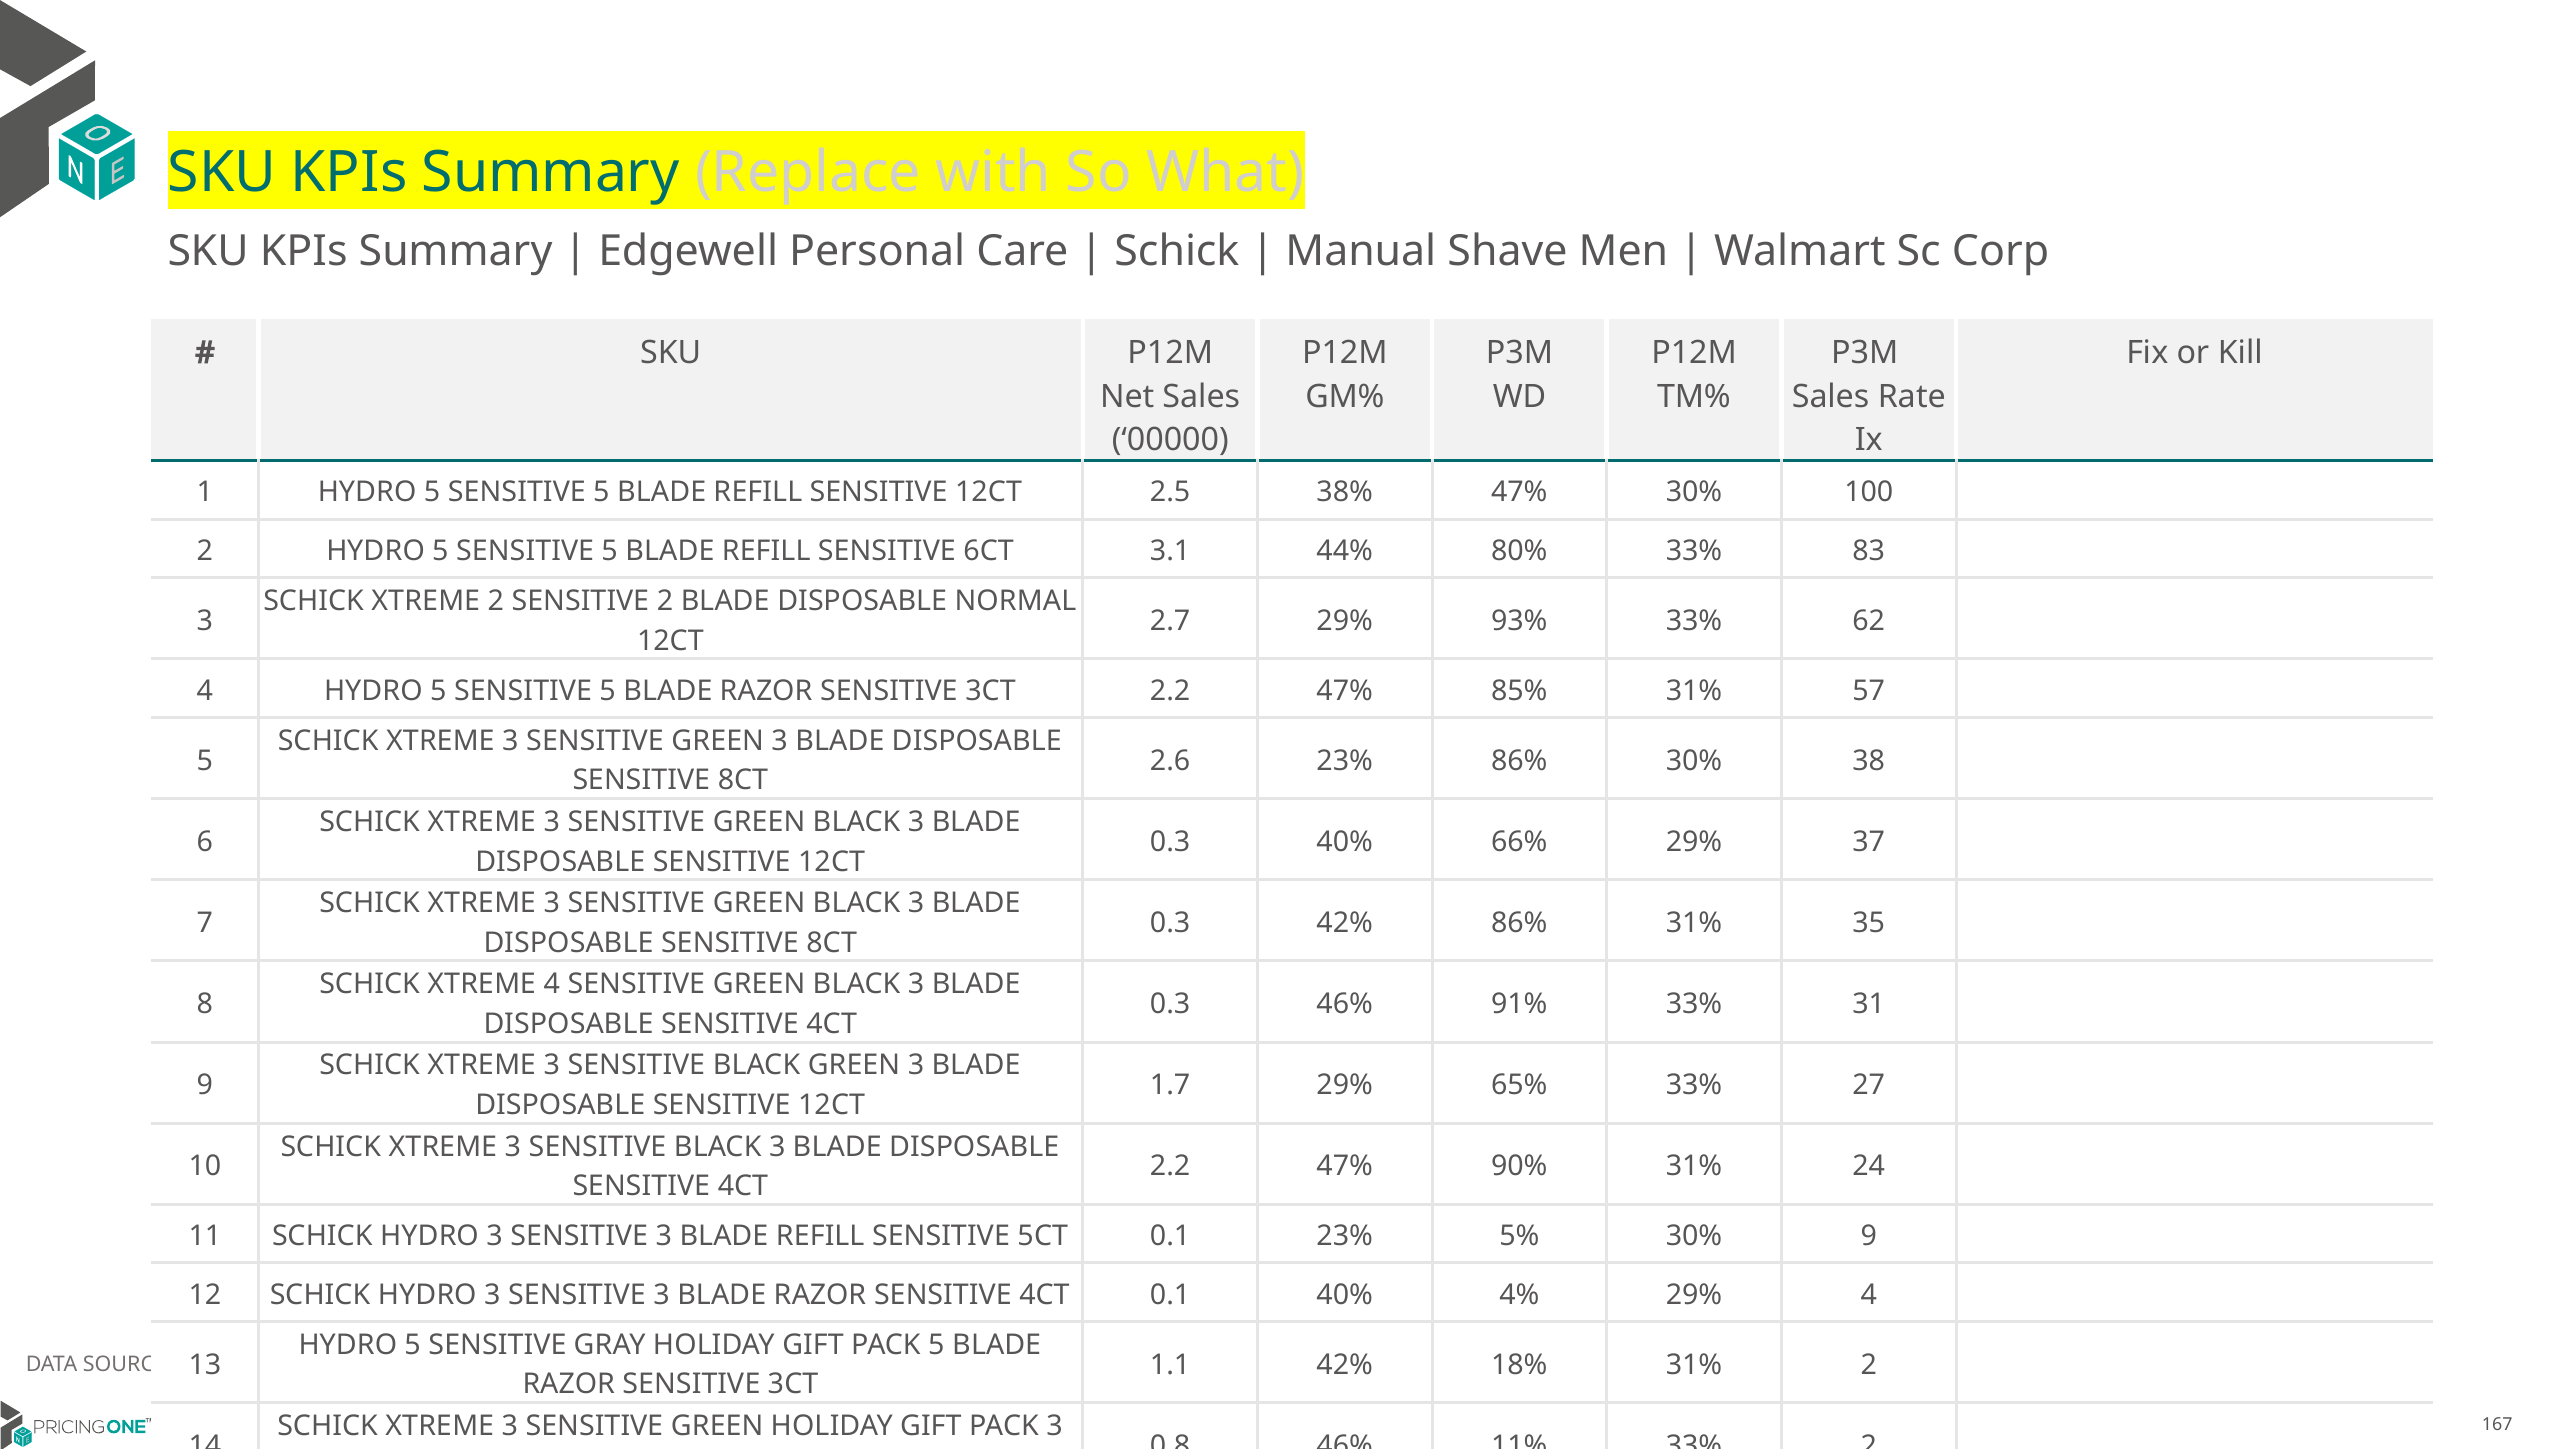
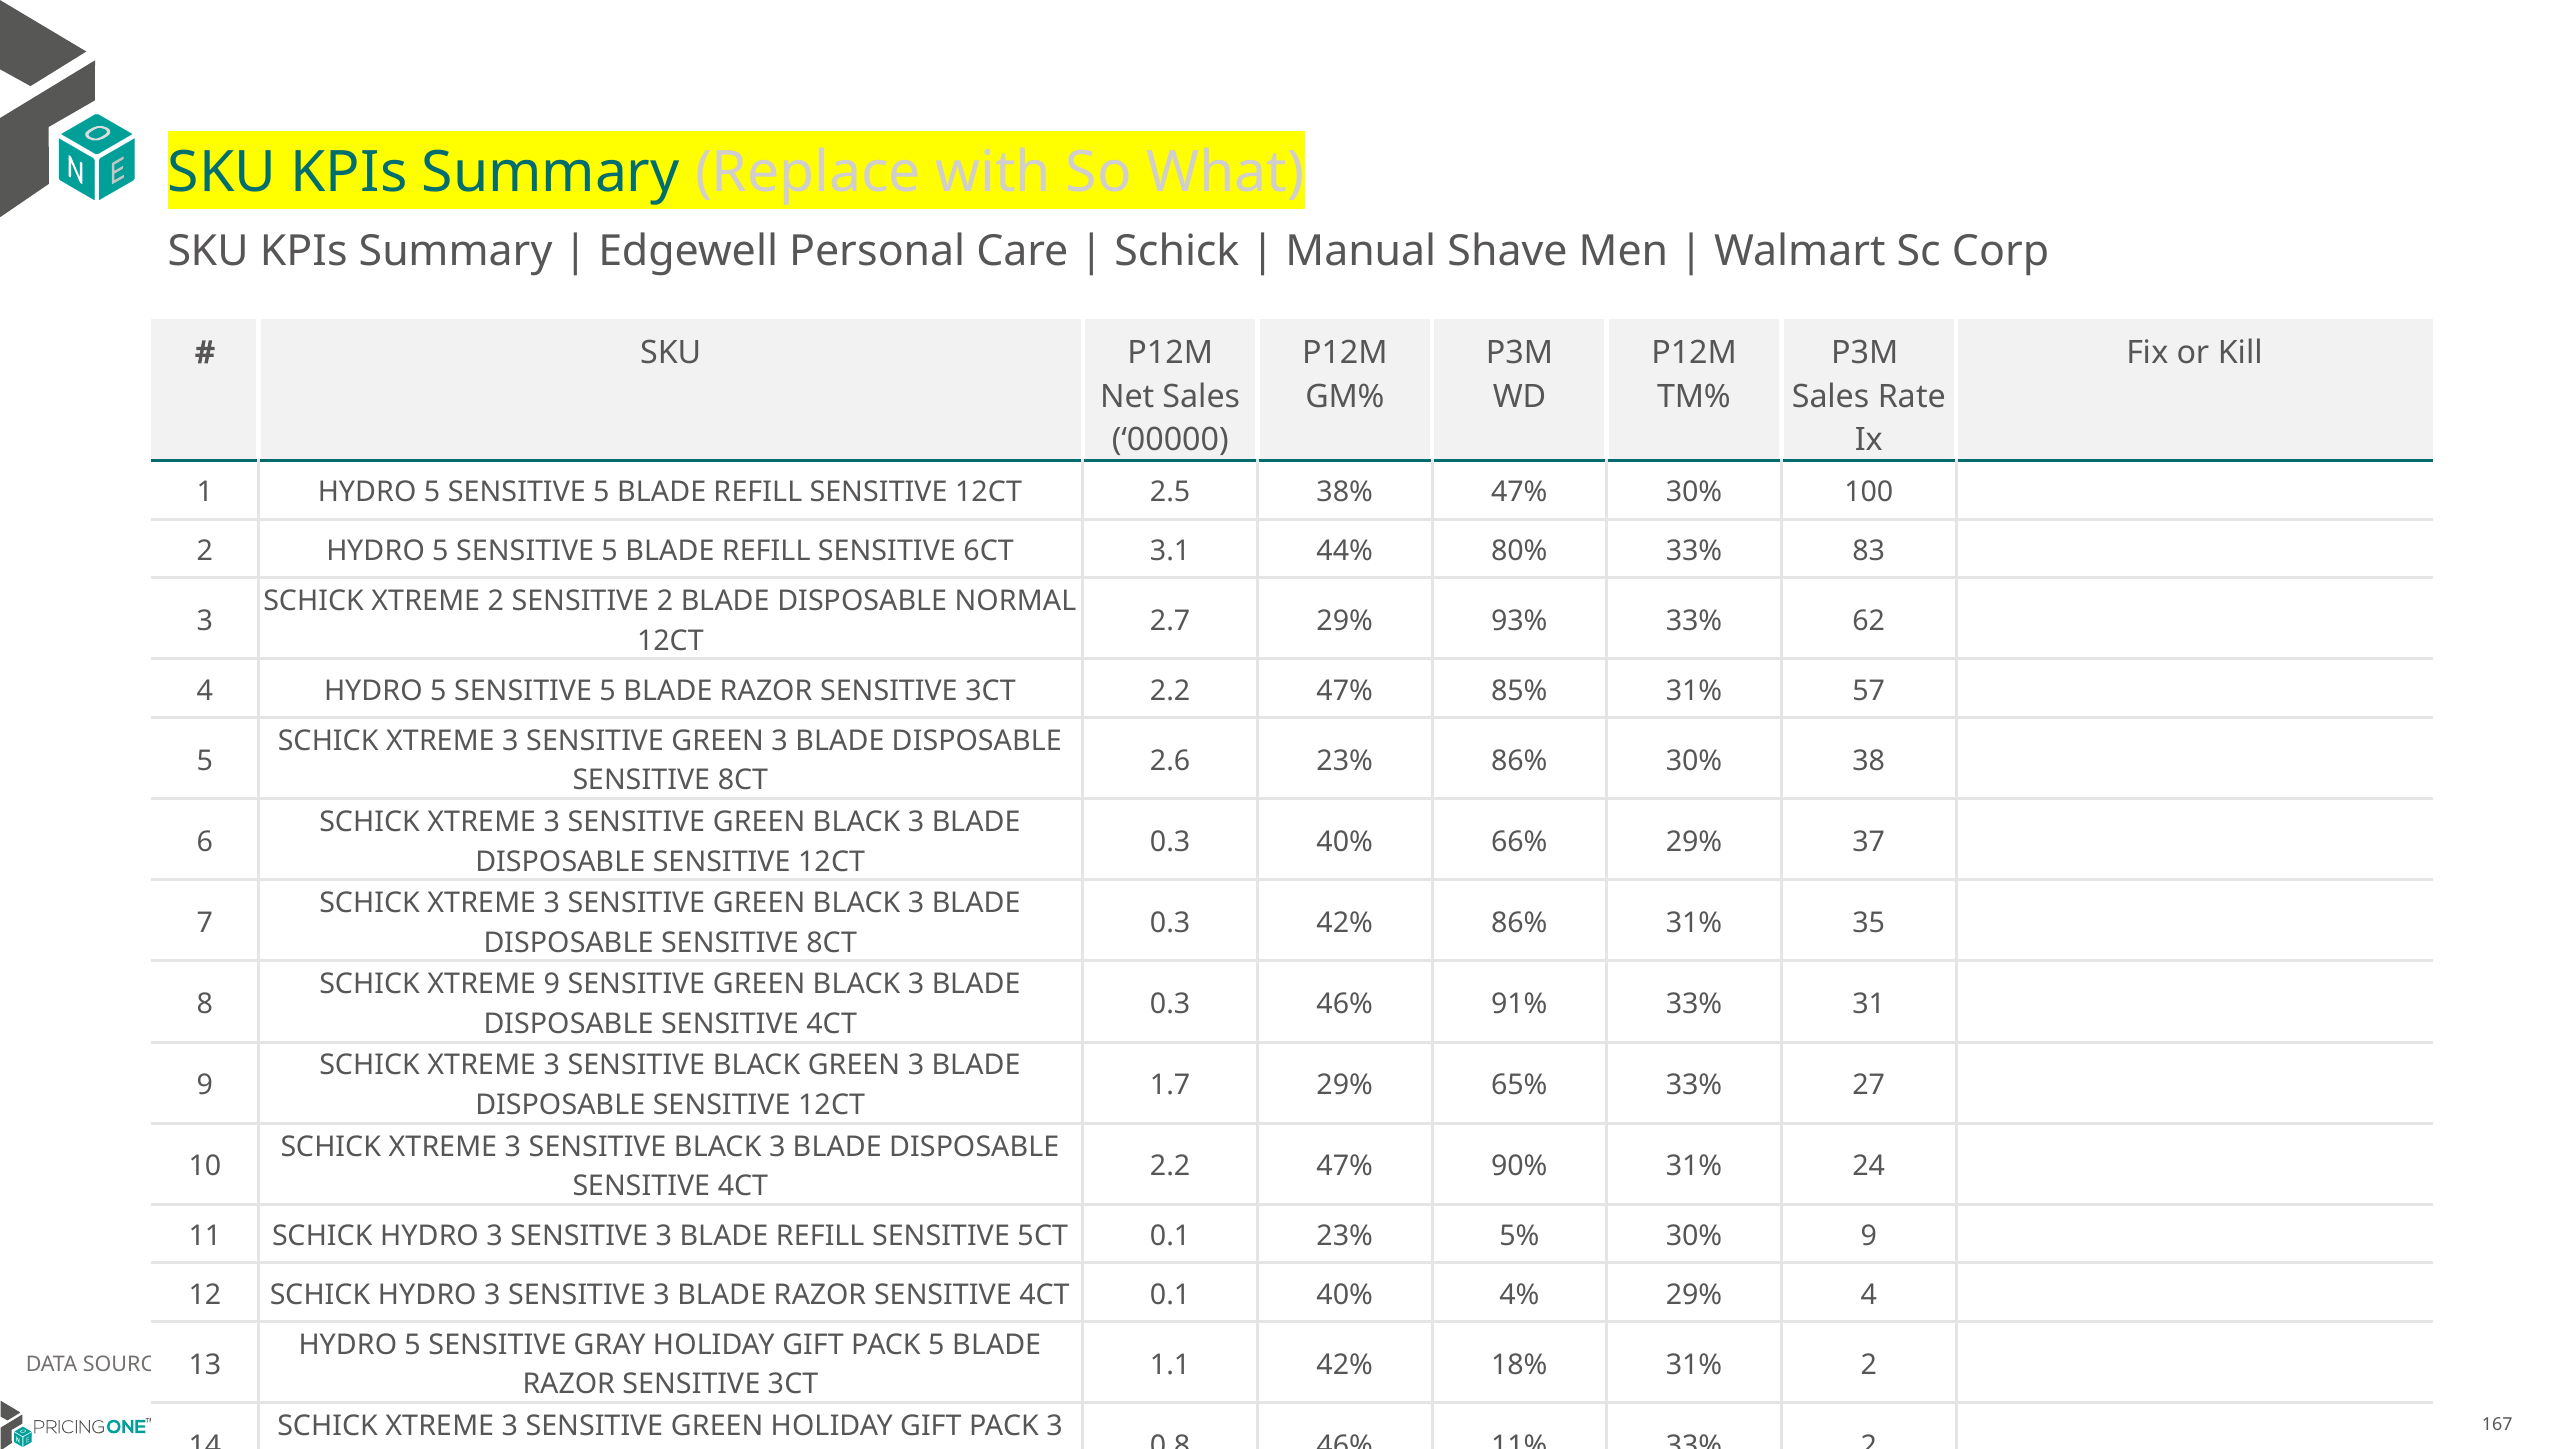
XTREME 4: 4 -> 9 (552, 984)
